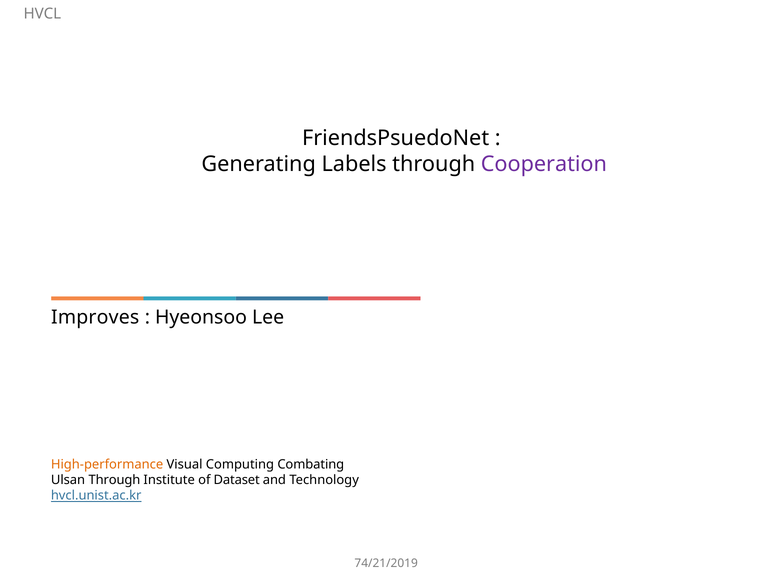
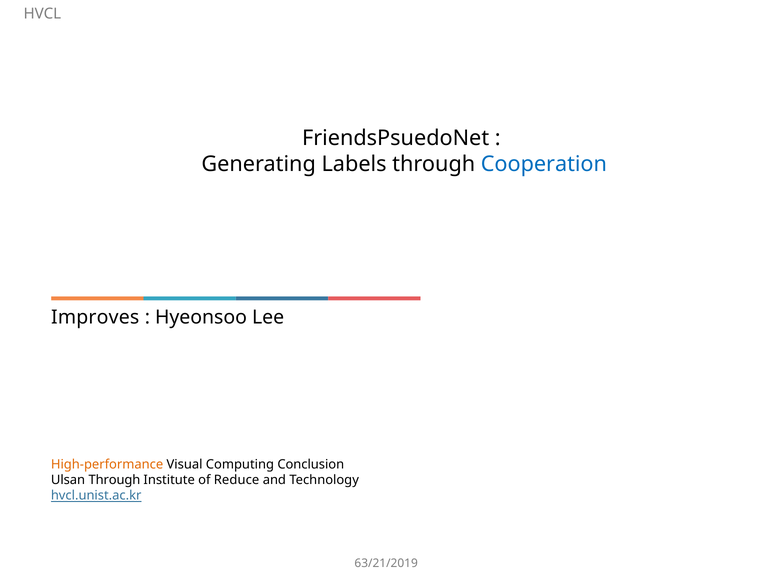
Cooperation colour: purple -> blue (544, 164)
Combating: Combating -> Conclusion (311, 465)
Dataset: Dataset -> Reduce (237, 480)
74/21/2019: 74/21/2019 -> 63/21/2019 (386, 564)
